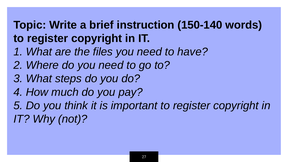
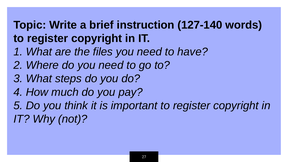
150-140: 150-140 -> 127-140 (200, 25)
